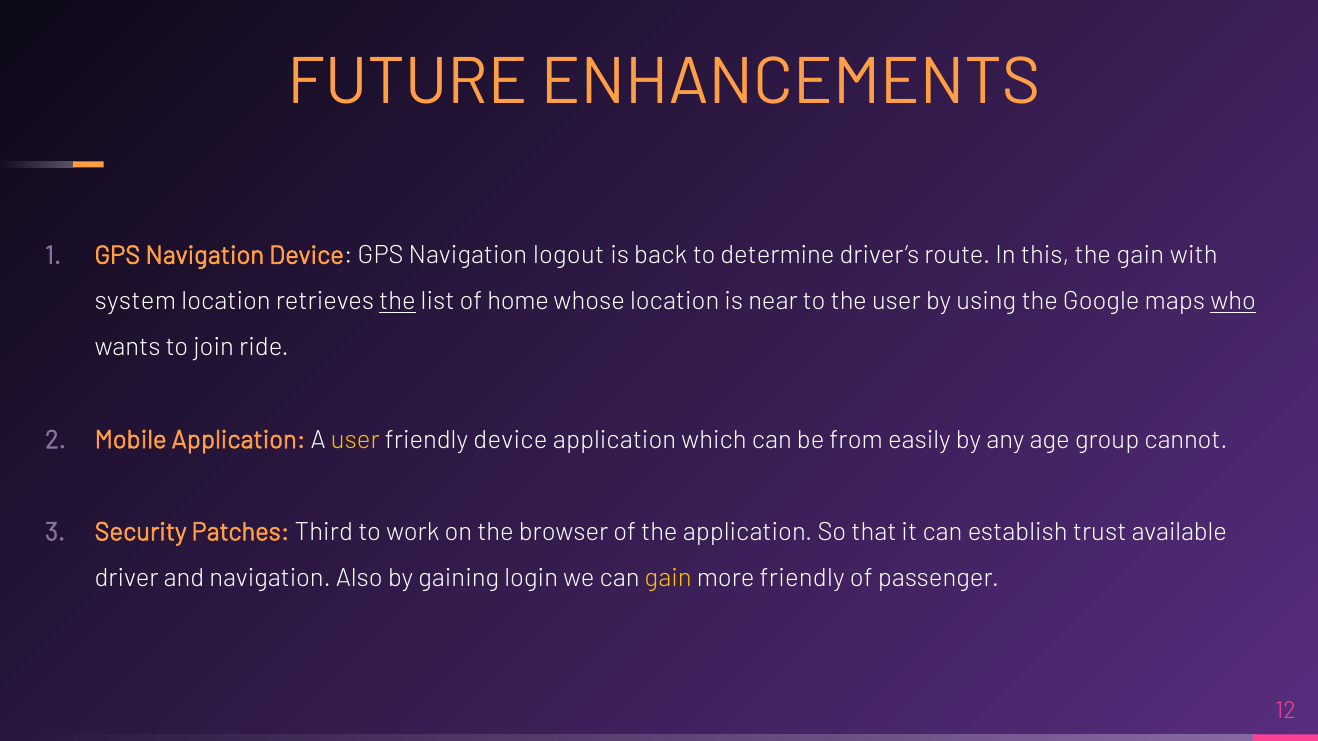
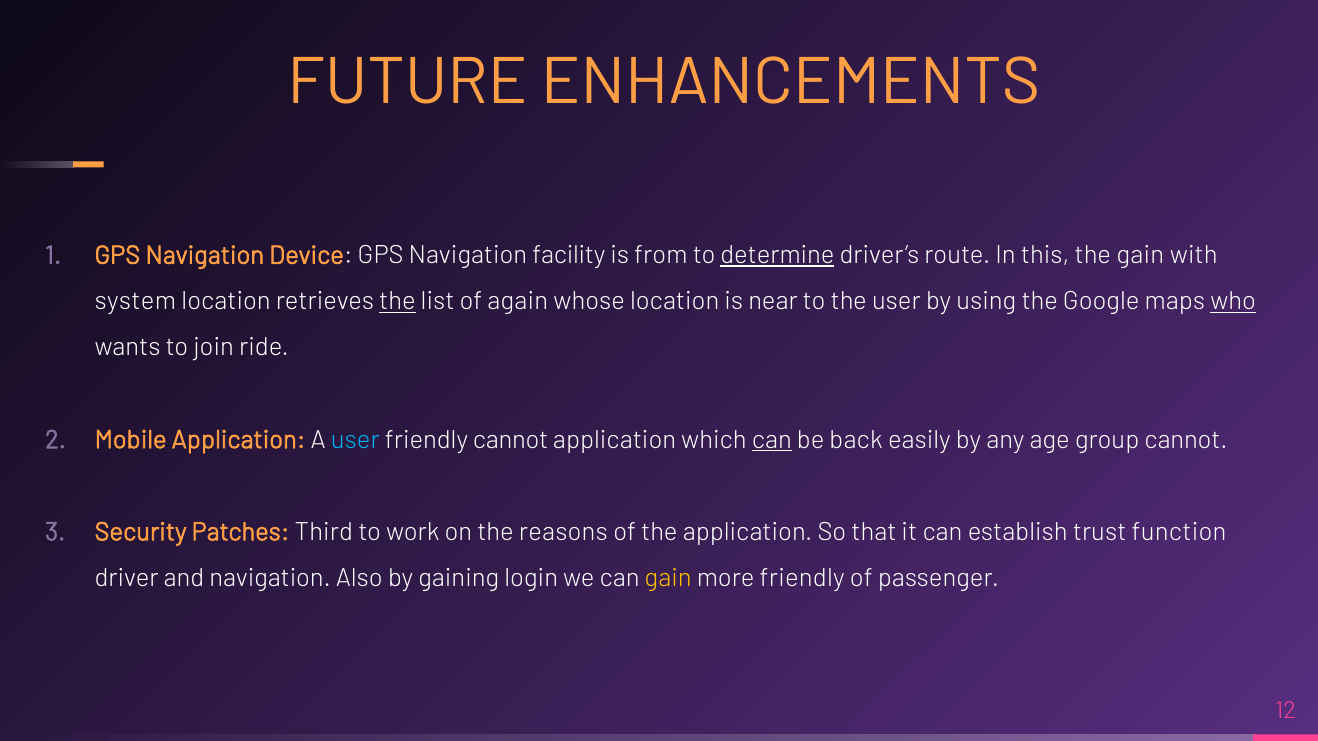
logout: logout -> facility (569, 255)
back: back -> from (661, 255)
determine underline: none -> present (777, 255)
home: home -> again (518, 301)
user colour: yellow -> light blue (355, 440)
friendly device: device -> cannot (511, 440)
can underline: none -> present (772, 440)
from: from -> back (856, 440)
browser: browser -> reasons (563, 532)
available: available -> function (1179, 532)
